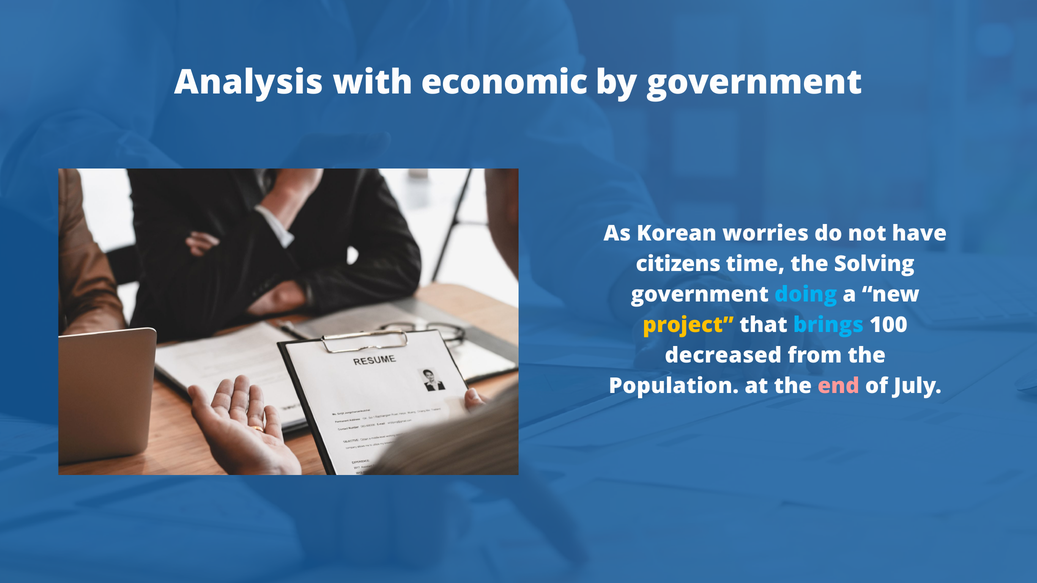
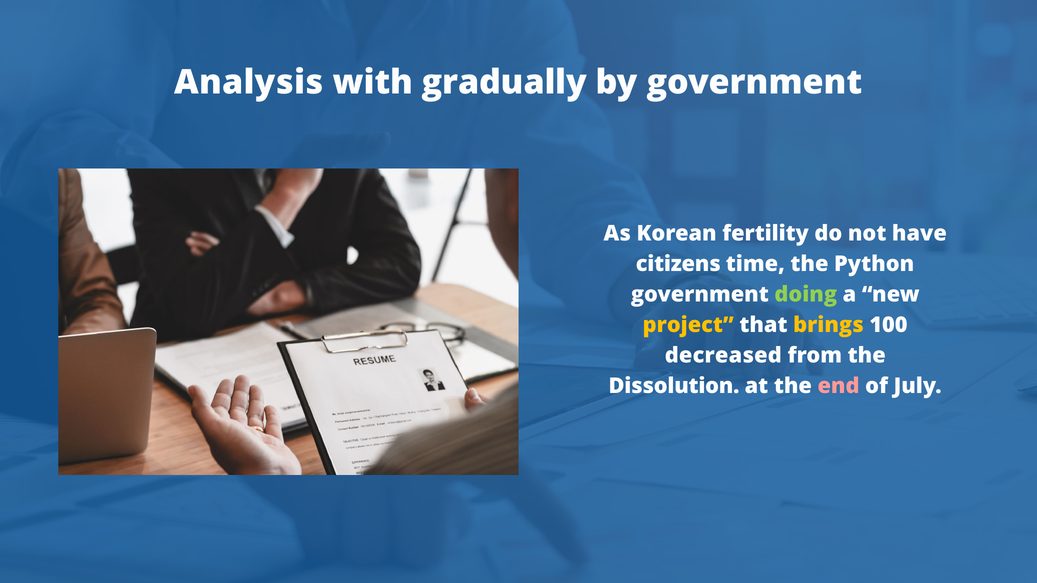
economic: economic -> gradually (504, 83)
worries: worries -> fertility (766, 234)
Solving: Solving -> Python (874, 264)
doing colour: light blue -> light green (806, 295)
brings colour: light blue -> yellow (828, 325)
Population: Population -> Dissolution (674, 386)
